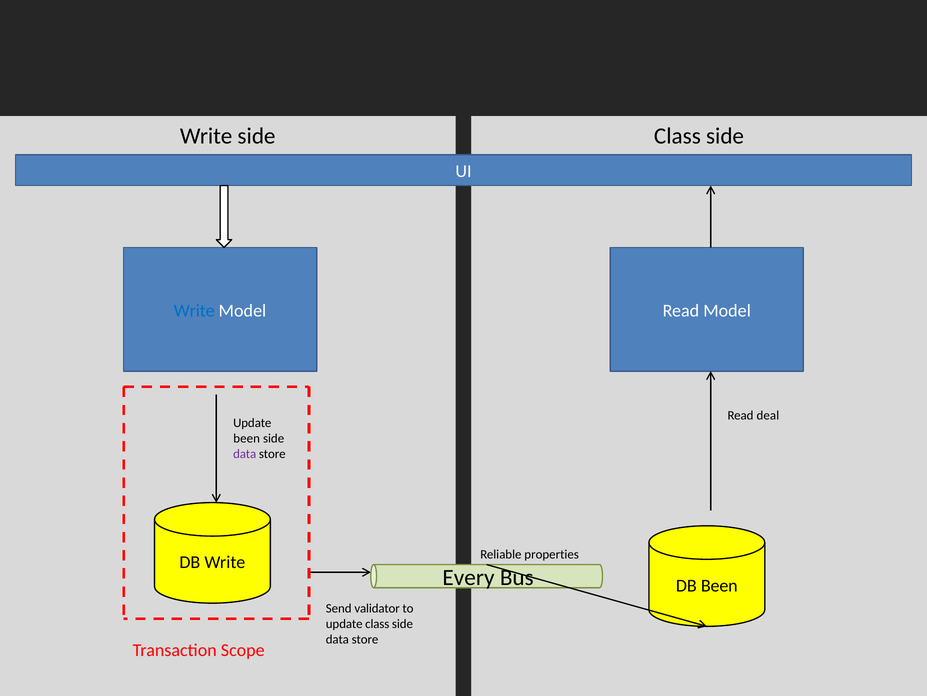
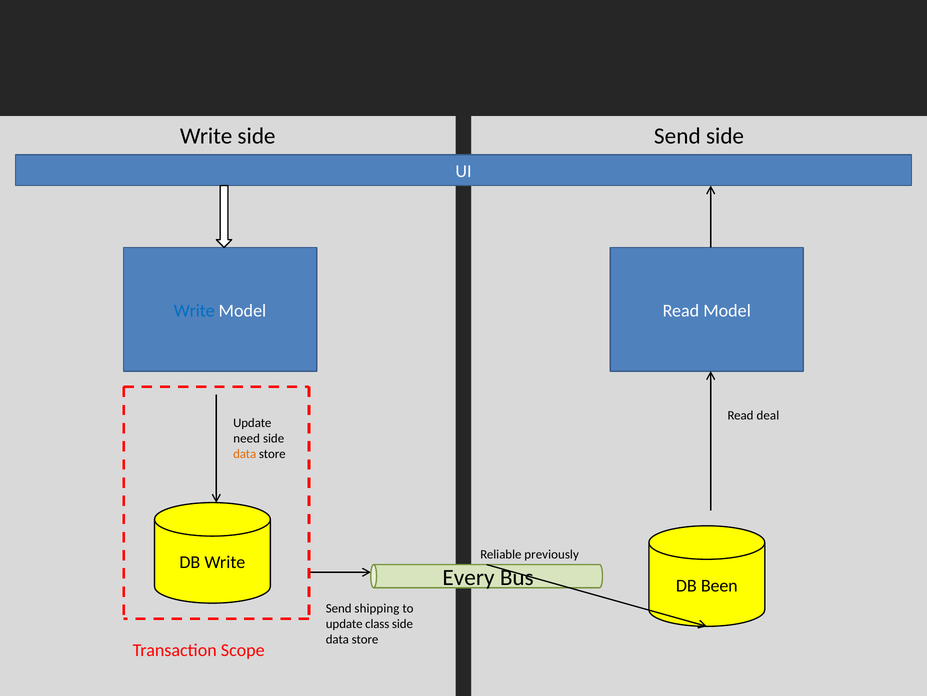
side Class: Class -> Send (677, 136)
been: been -> need (247, 438)
data colour: purple -> orange (245, 454)
properties: properties -> previously (552, 554)
validator: validator -> shipping (377, 608)
